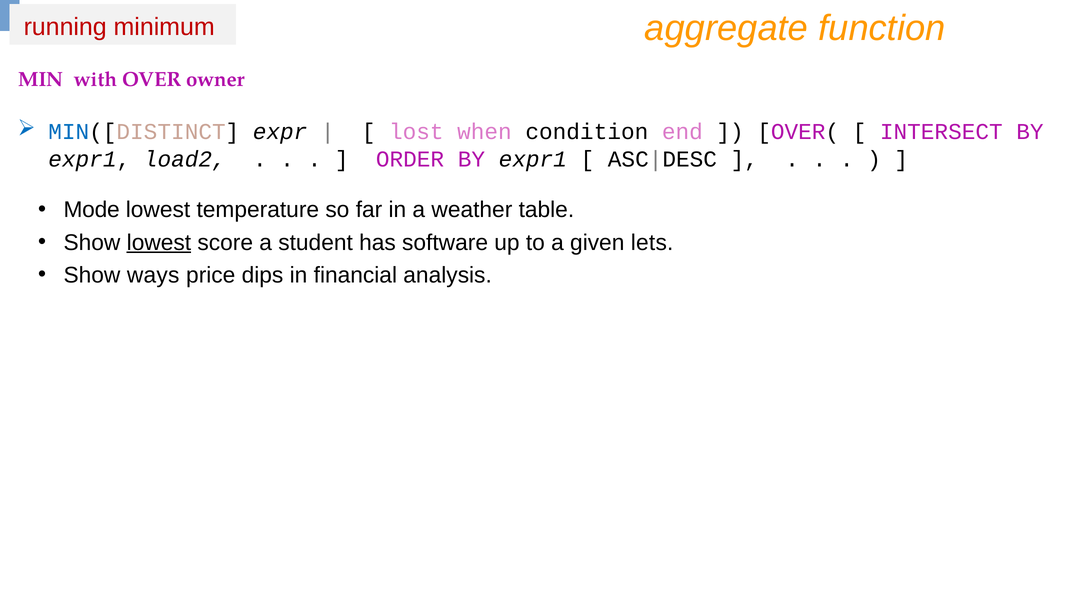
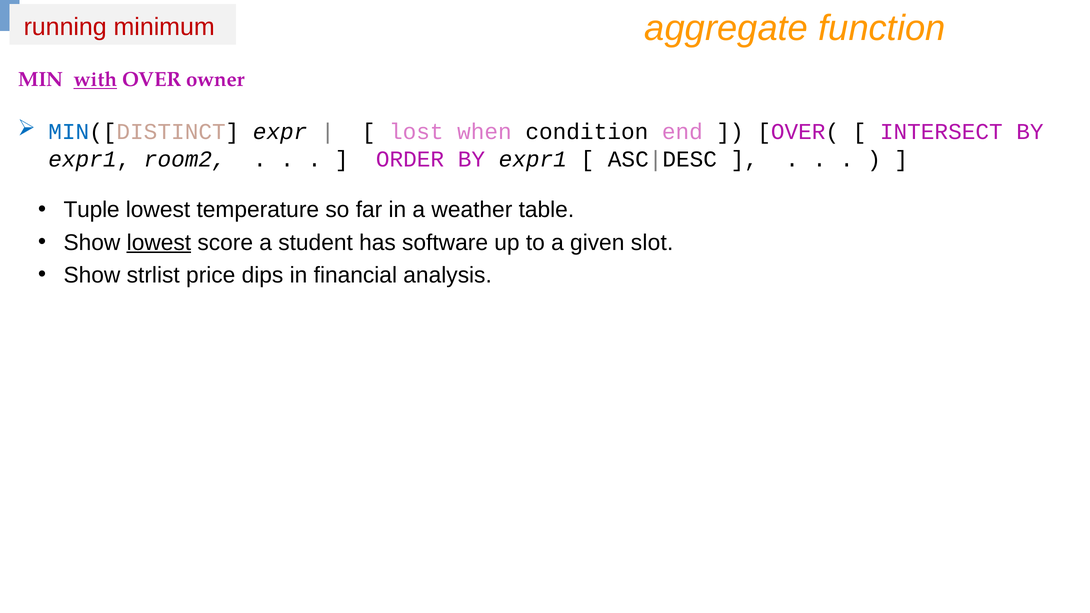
with underline: none -> present (95, 80)
load2: load2 -> room2 (185, 159)
Mode: Mode -> Tuple (92, 210)
lets: lets -> slot (652, 243)
ways: ways -> strlist (153, 275)
